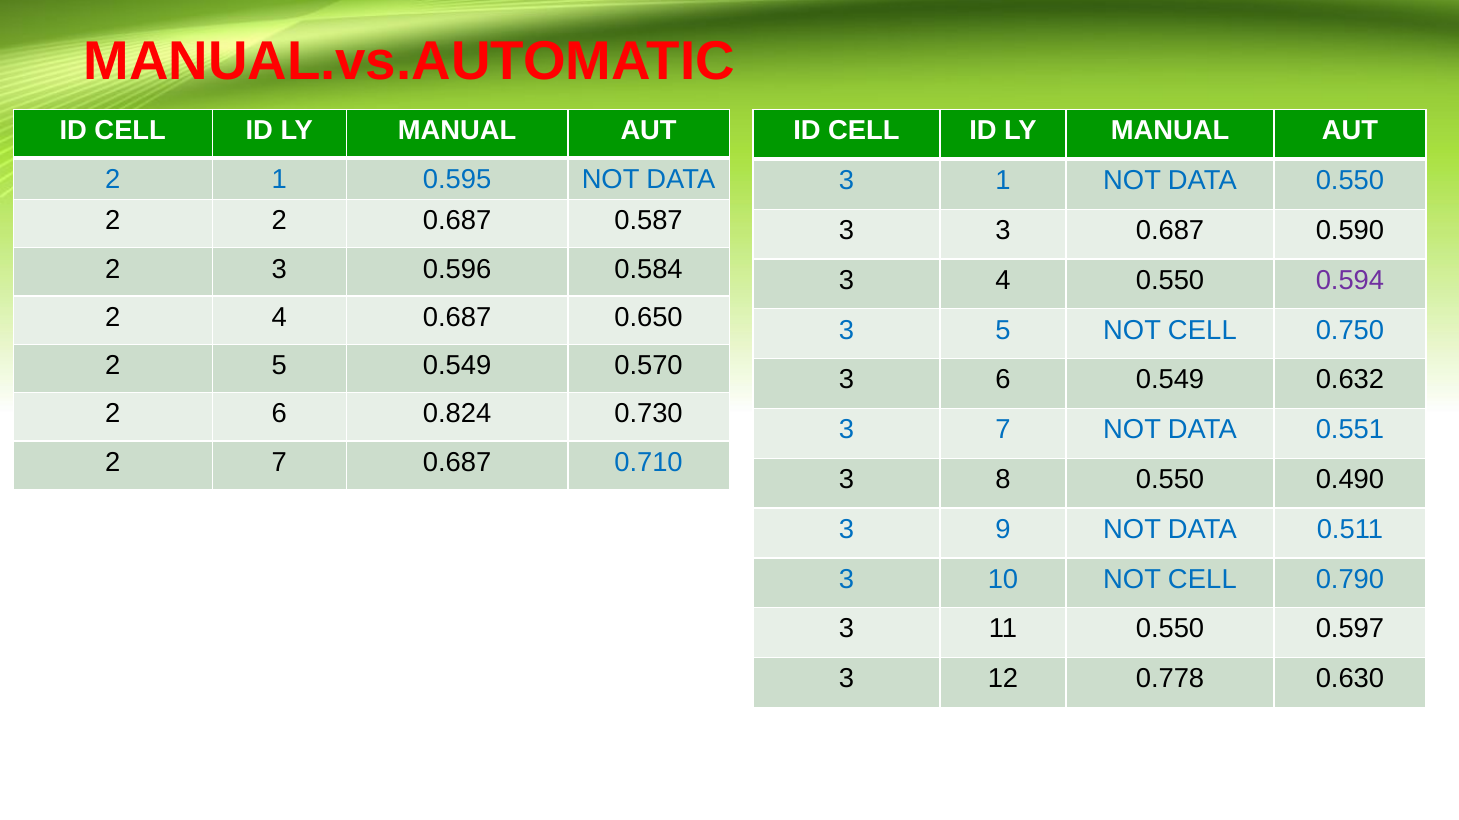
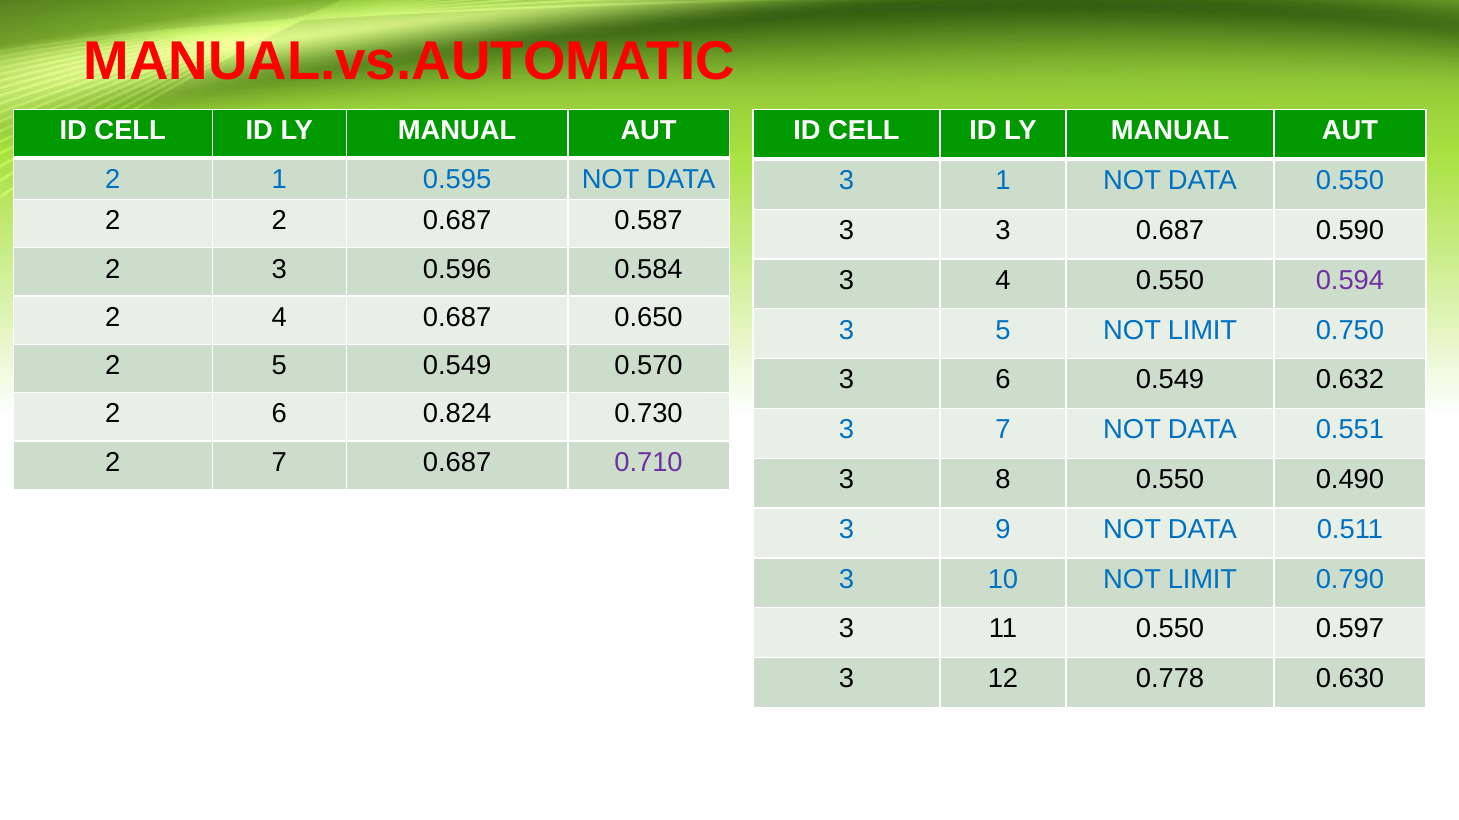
5 NOT CELL: CELL -> LIMIT (1202, 330)
0.710 colour: blue -> purple (649, 463)
10 NOT CELL: CELL -> LIMIT (1202, 580)
